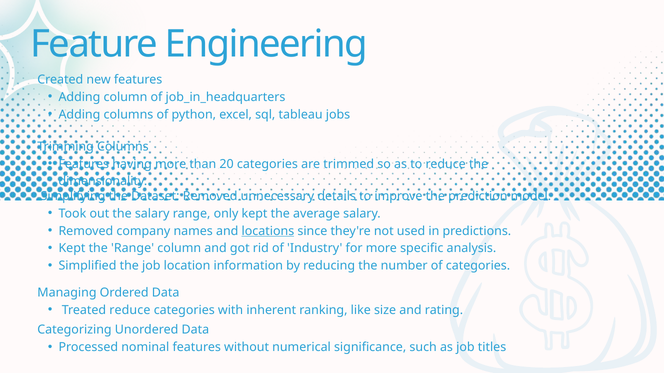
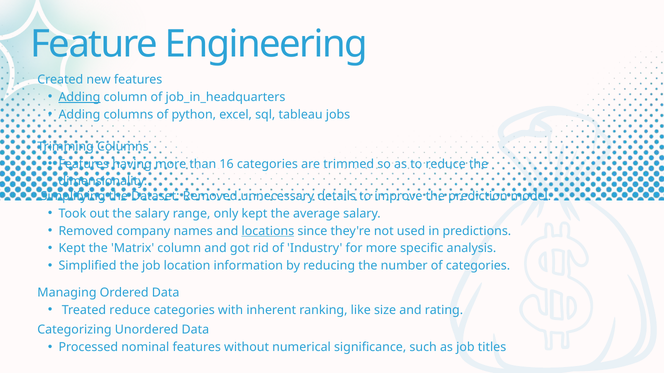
Adding underline: none -> present (79, 97)
20: 20 -> 16 (227, 164)
the Range: Range -> Matrix (133, 249)
